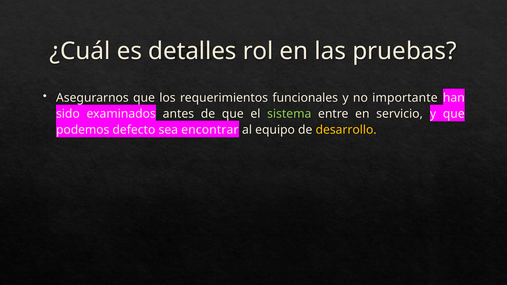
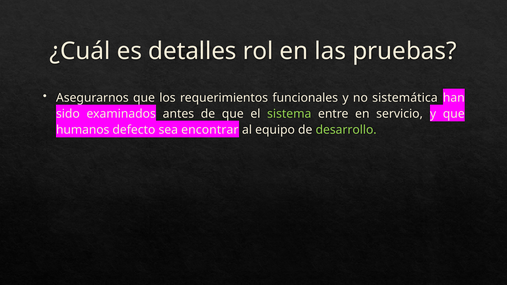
importante: importante -> sistemática (405, 98)
podemos: podemos -> humanos (83, 130)
desarrollo colour: yellow -> light green (346, 130)
